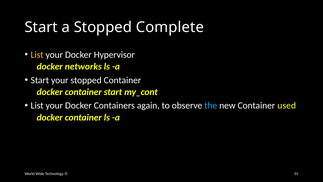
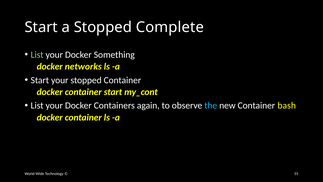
List colour: yellow -> light green (37, 55)
Hypervisor: Hypervisor -> Something (114, 55)
used: used -> bash (287, 105)
